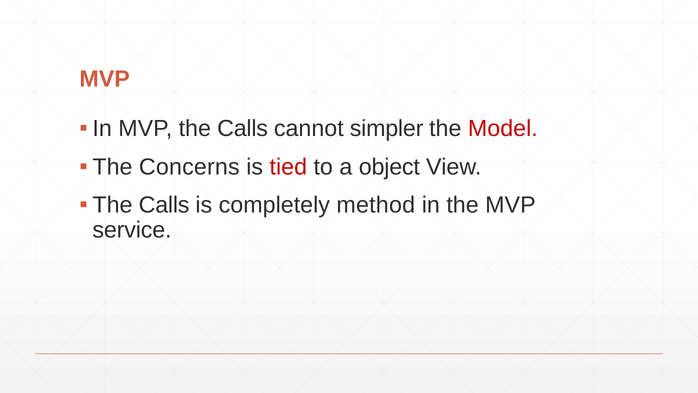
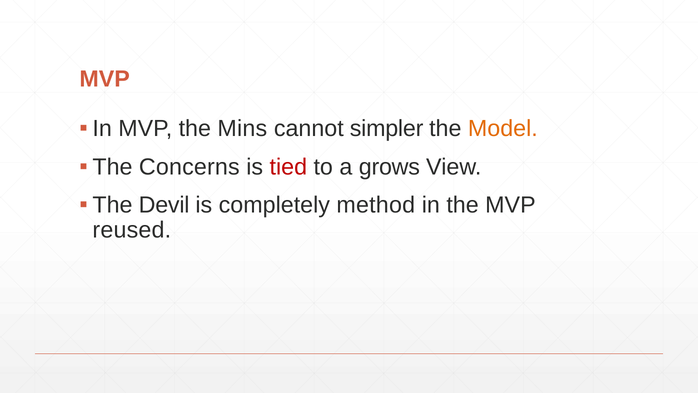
the Calls: Calls -> Mins (242, 128)
Model colour: red -> orange (503, 128)
object: object -> grows (389, 167)
Calls: Calls -> Devil (164, 205)
service: service -> reused (132, 230)
